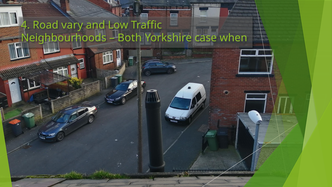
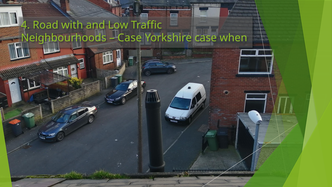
vary: vary -> with (72, 25)
Both: Both -> Case (130, 38)
